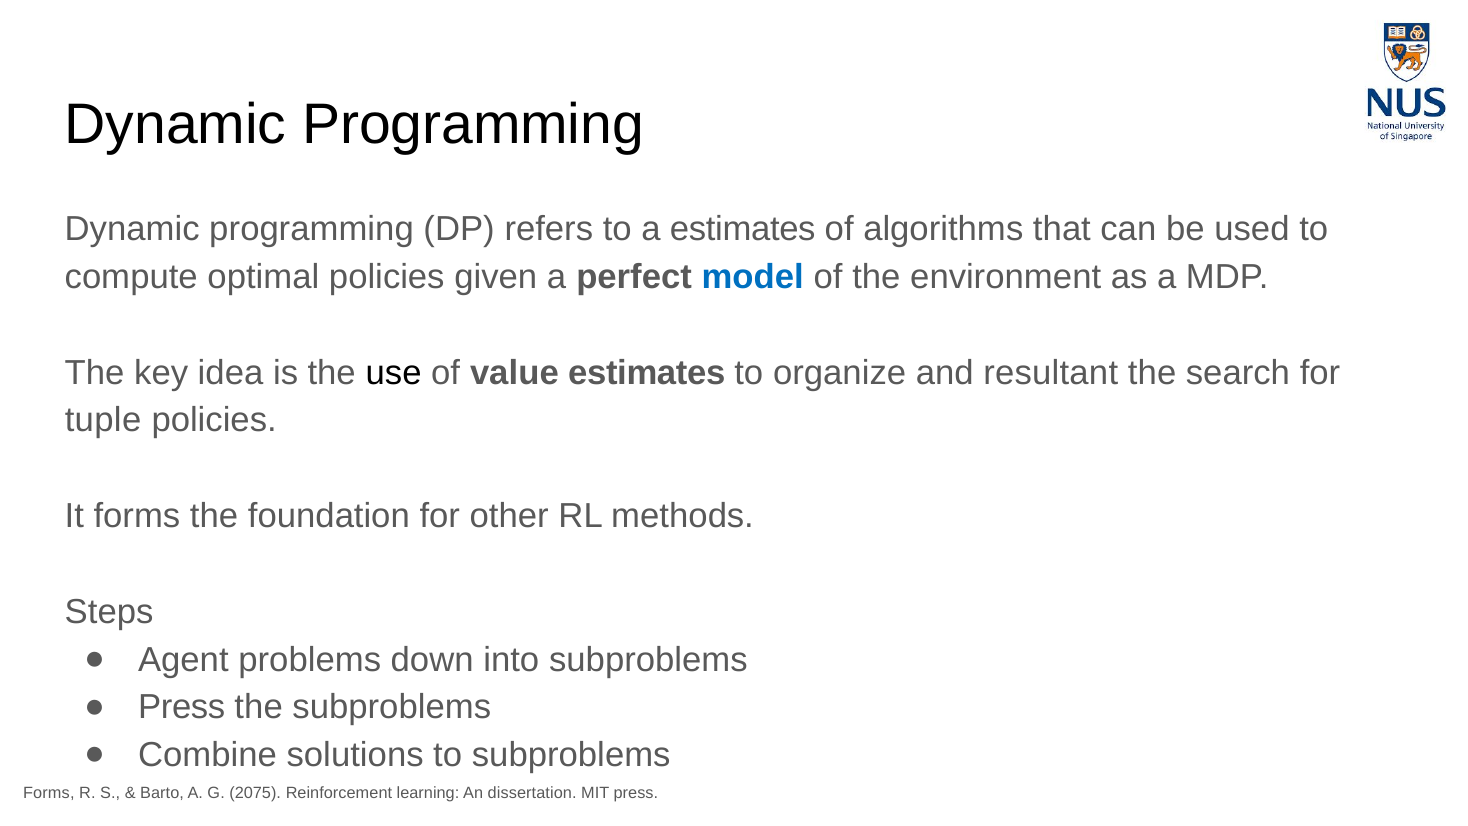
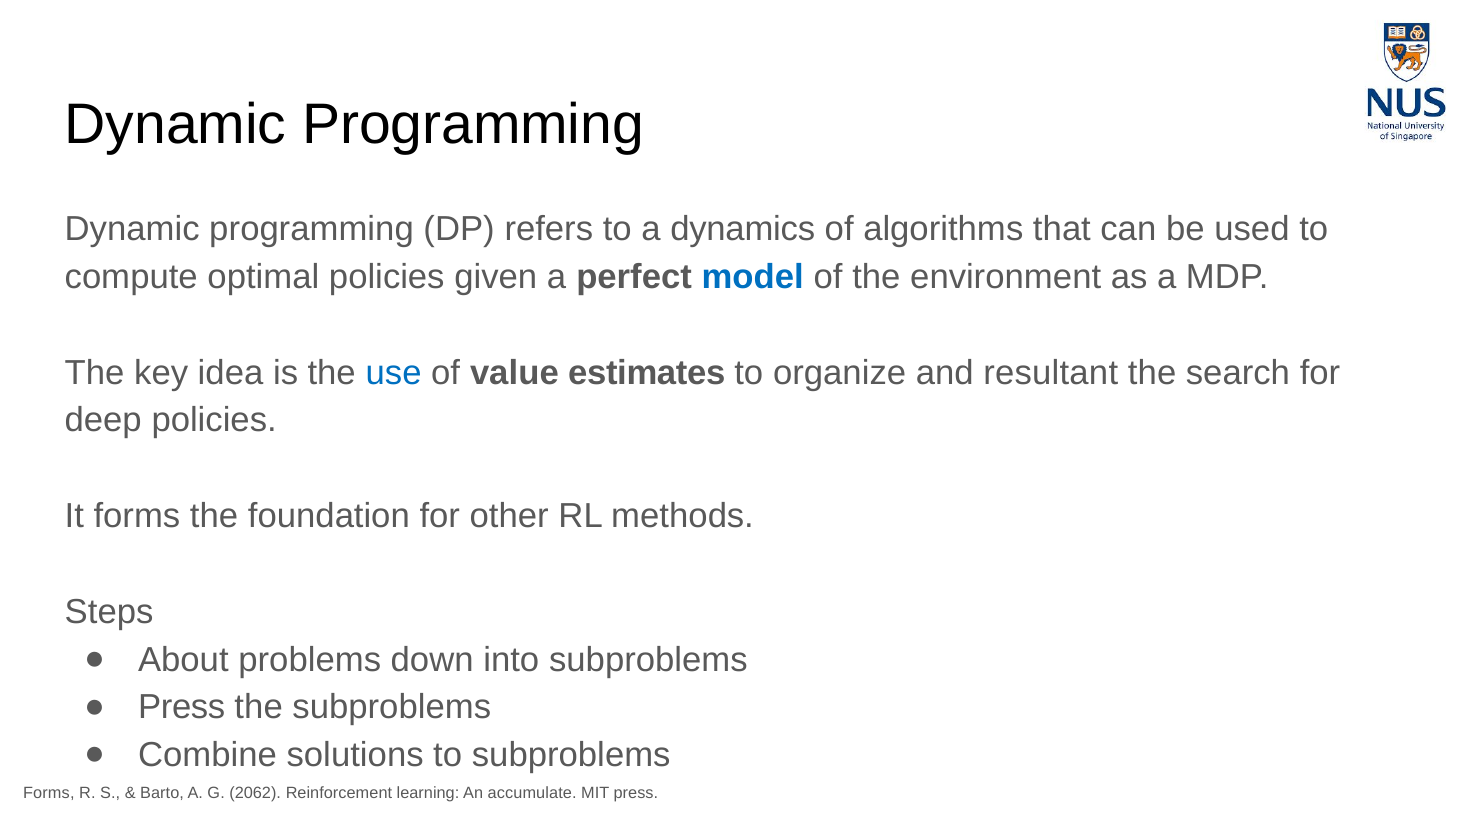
a estimates: estimates -> dynamics (743, 229)
use colour: black -> blue (394, 373)
tuple: tuple -> deep (103, 420)
Agent: Agent -> About (183, 659)
2075: 2075 -> 2062 (255, 793)
dissertation: dissertation -> accumulate (532, 793)
